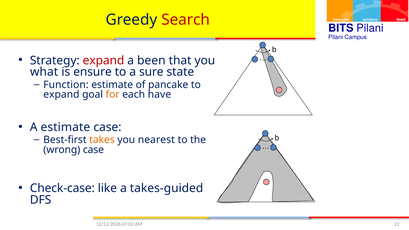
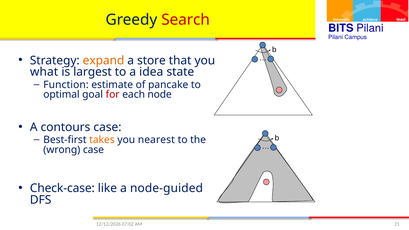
expand colour: red -> orange (104, 60)
been: been -> store (151, 60)
ensure: ensure -> largest (93, 72)
sure: sure -> idea (151, 72)
expand: expand -> optimal (61, 94)
for colour: orange -> red (113, 94)
have: have -> node (160, 94)
A estimate: estimate -> contours (65, 127)
takes-guided: takes-guided -> node-guided (167, 188)
